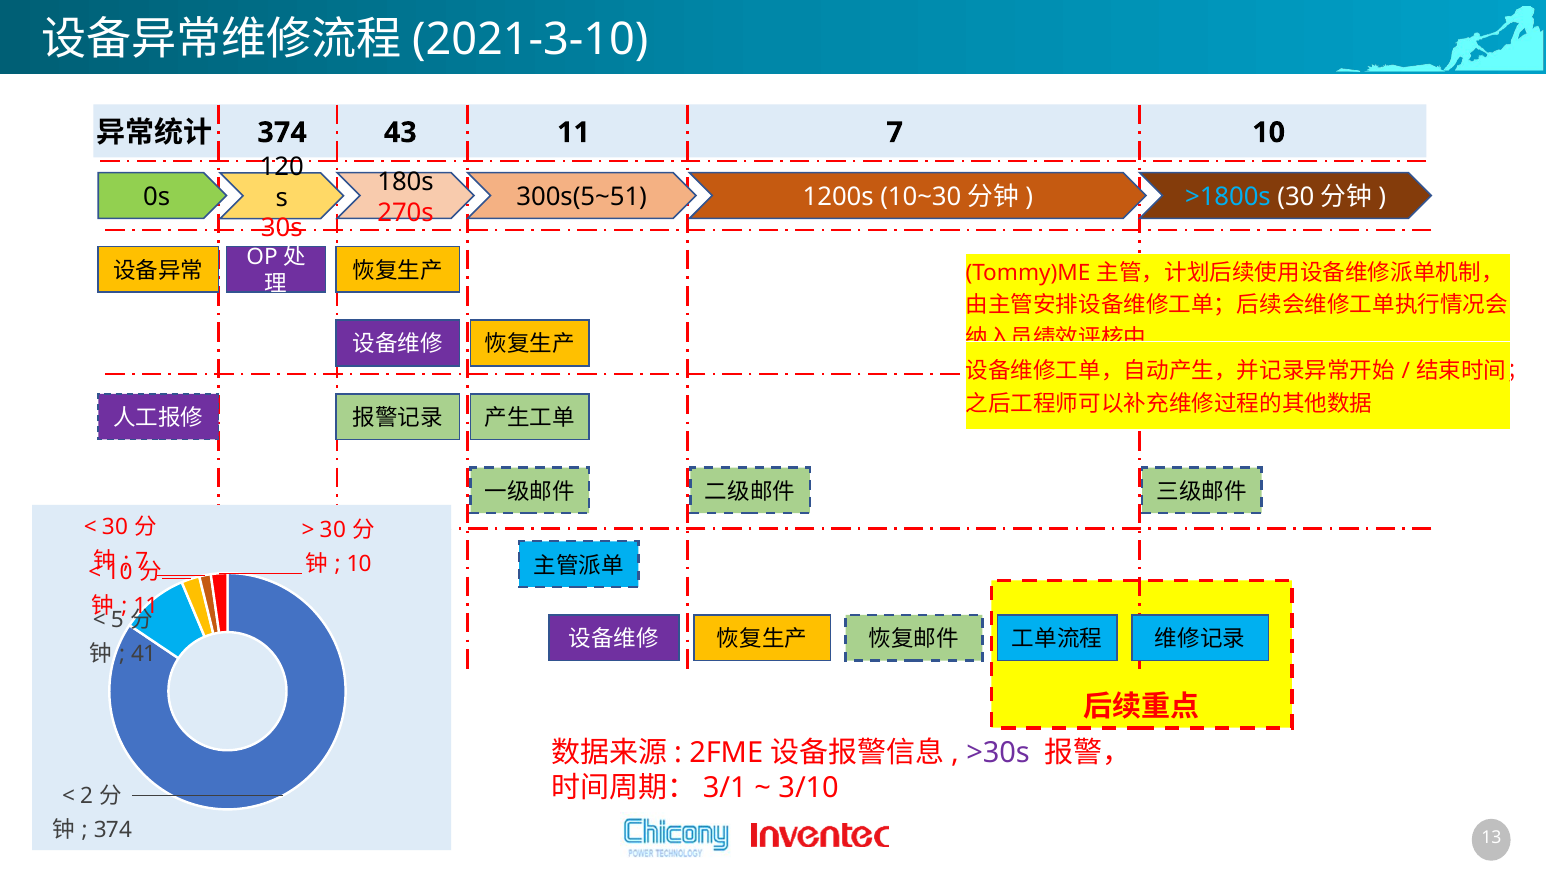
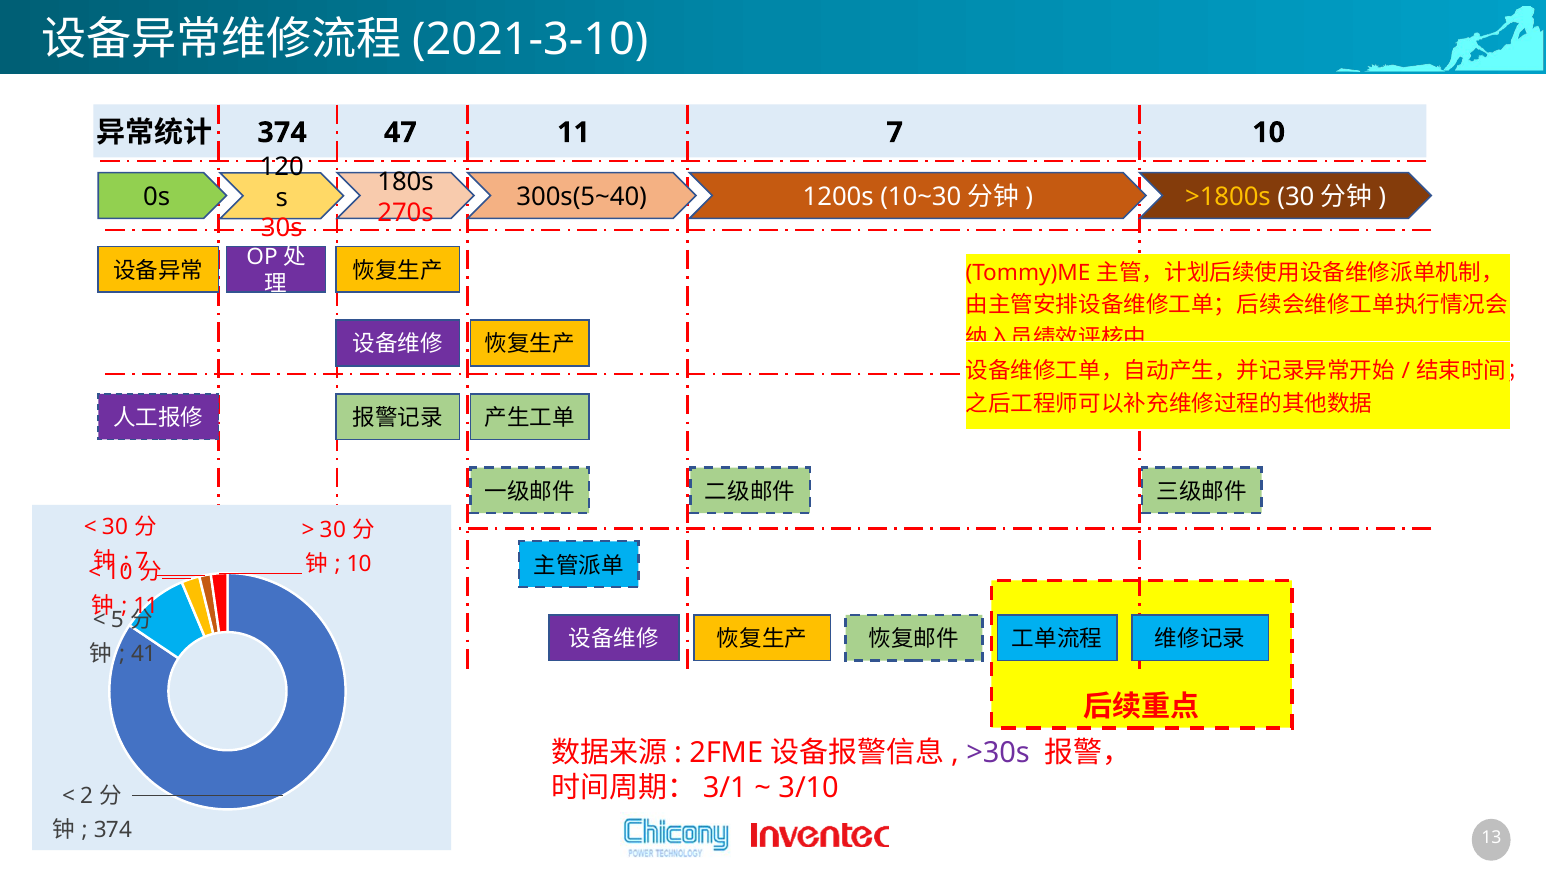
43: 43 -> 47 (400, 132)
300s(5~51: 300s(5~51 -> 300s(5~40 (582, 197)
>1800s colour: light blue -> yellow (1228, 197)
